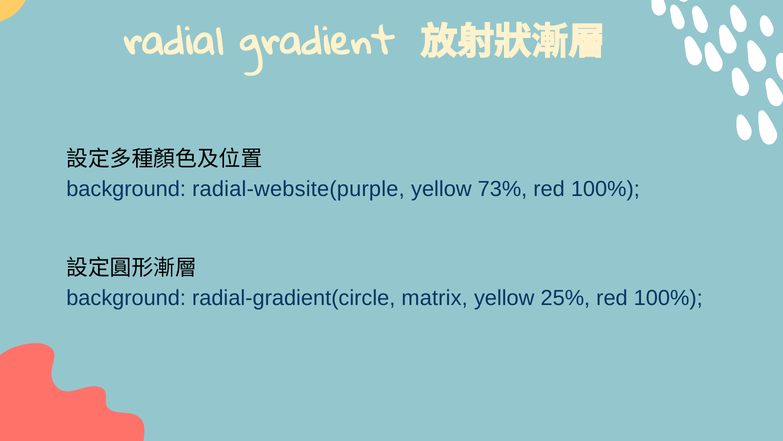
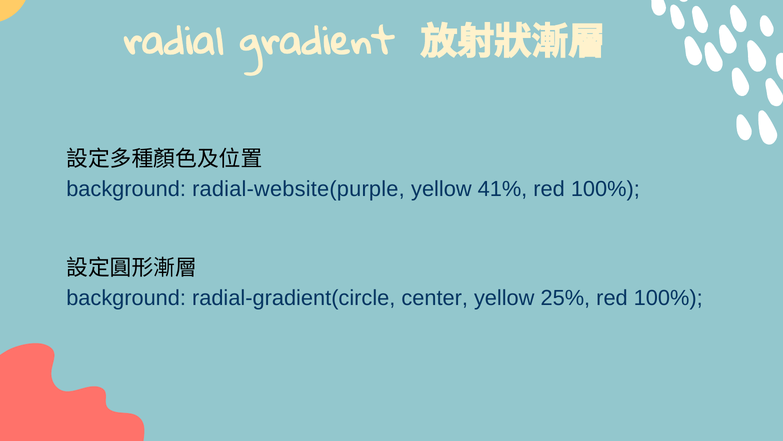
73%: 73% -> 41% (502, 189)
matrix: matrix -> center (435, 298)
